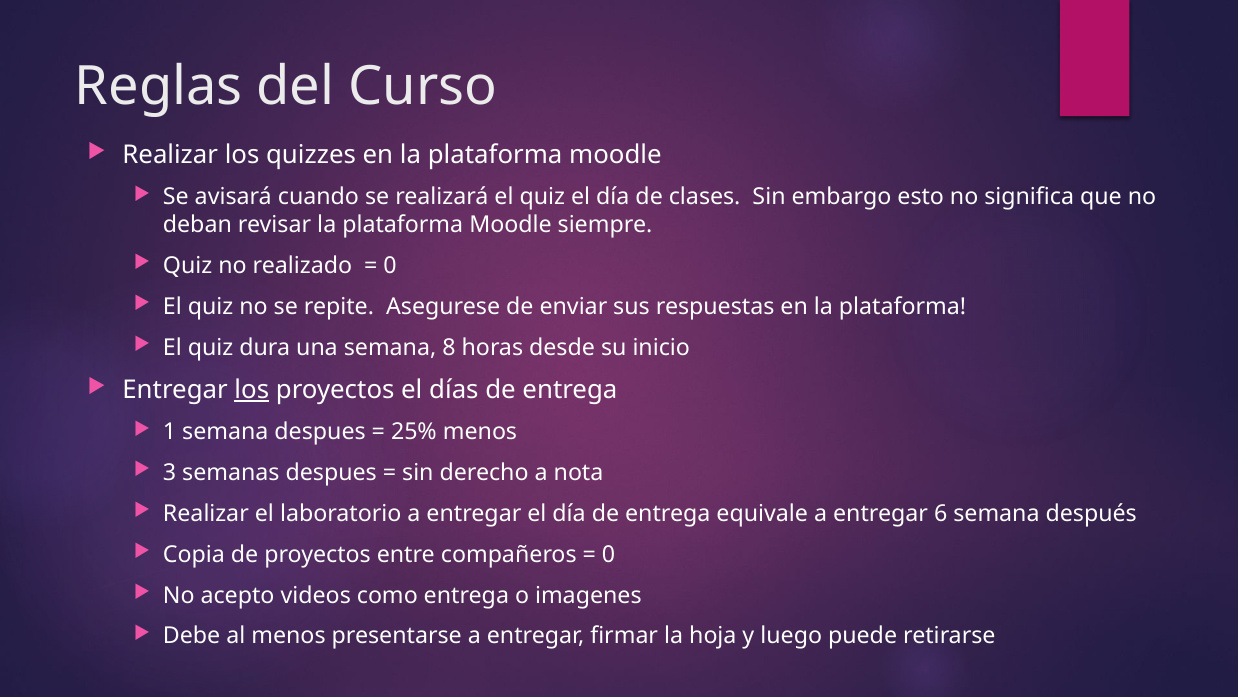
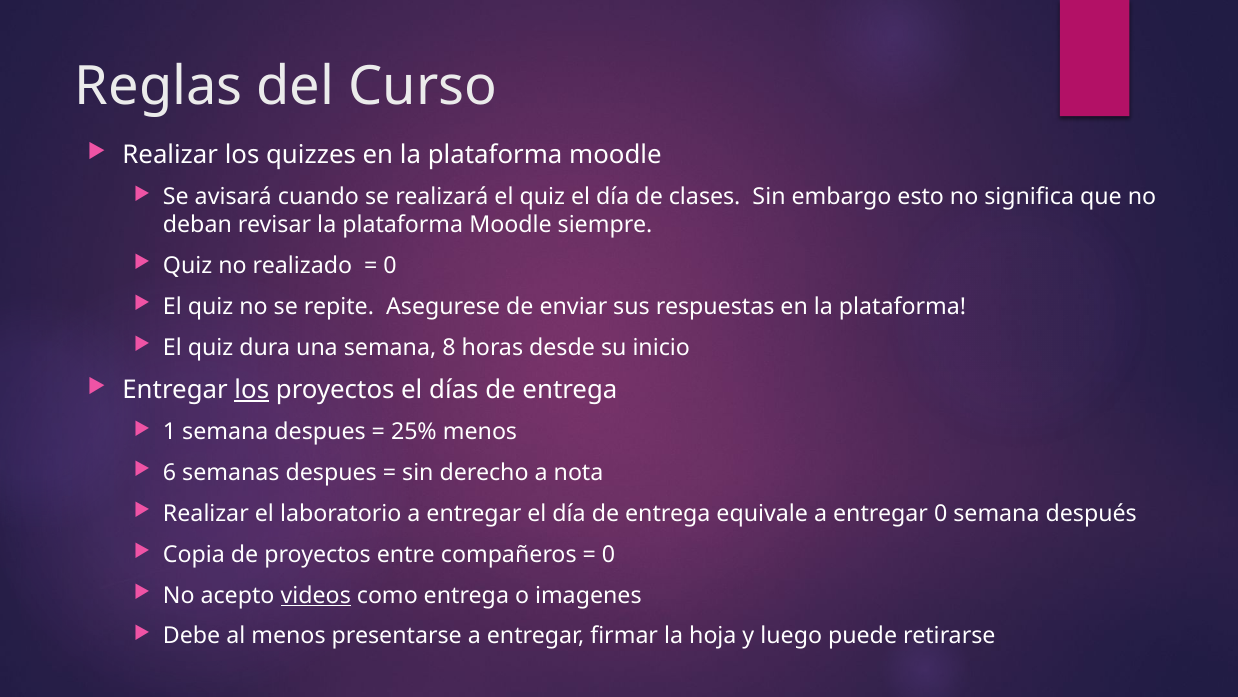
3: 3 -> 6 (170, 473)
entregar 6: 6 -> 0 (941, 513)
videos underline: none -> present (316, 595)
